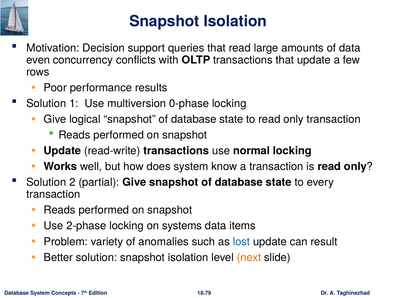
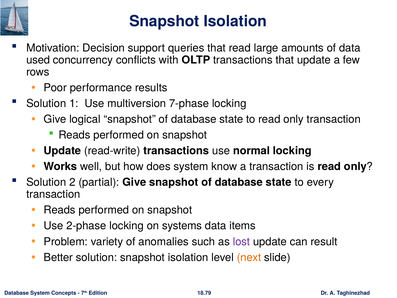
even: even -> used (38, 60)
0-phase: 0-phase -> 7-phase (189, 103)
lost colour: blue -> purple (241, 241)
